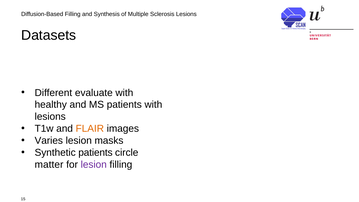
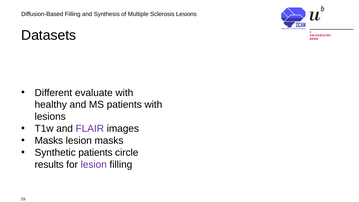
FLAIR colour: orange -> purple (90, 129)
Varies: Varies -> Masks (49, 141)
matter: matter -> results (49, 165)
